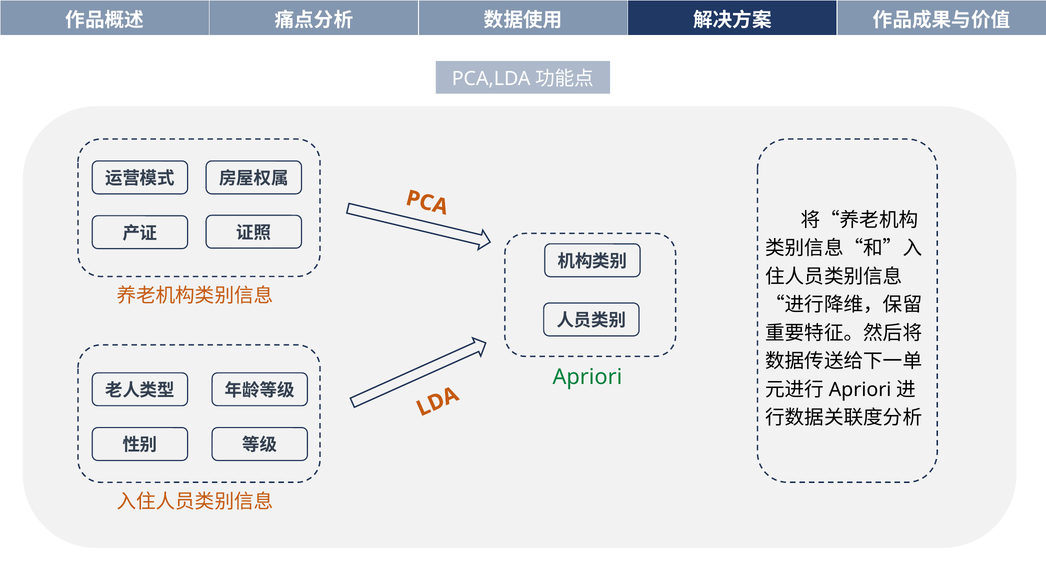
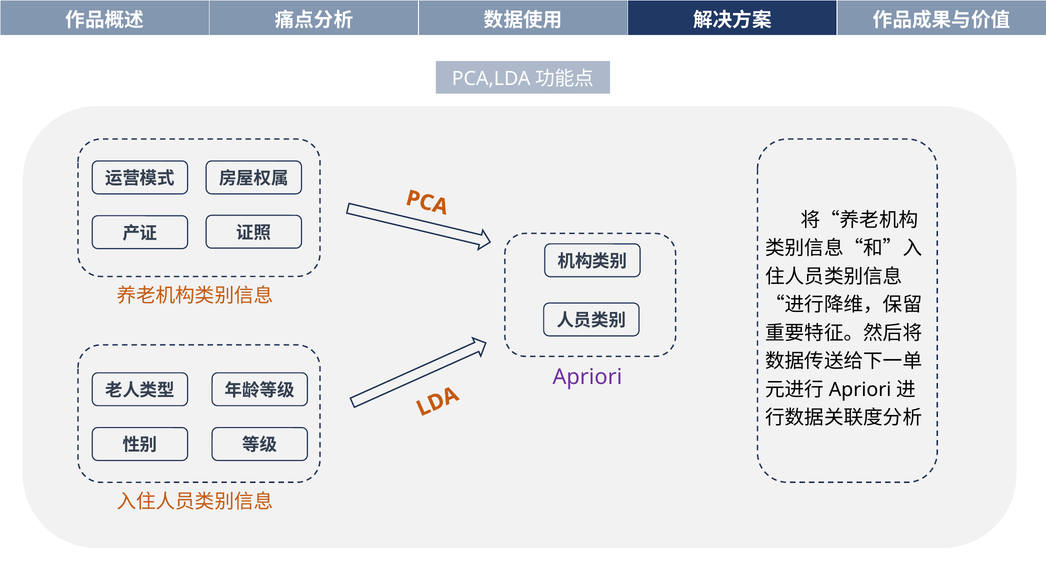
Apriori colour: green -> purple (587, 377)
